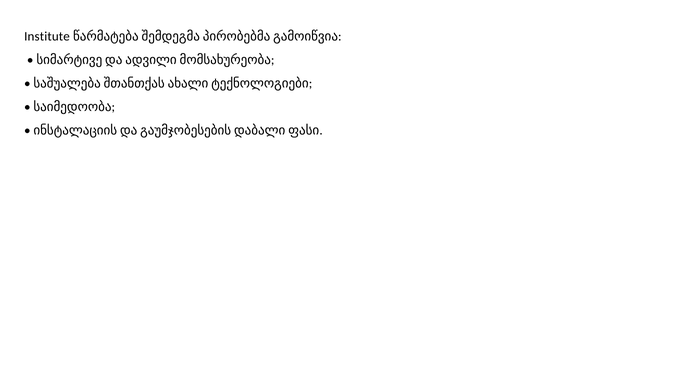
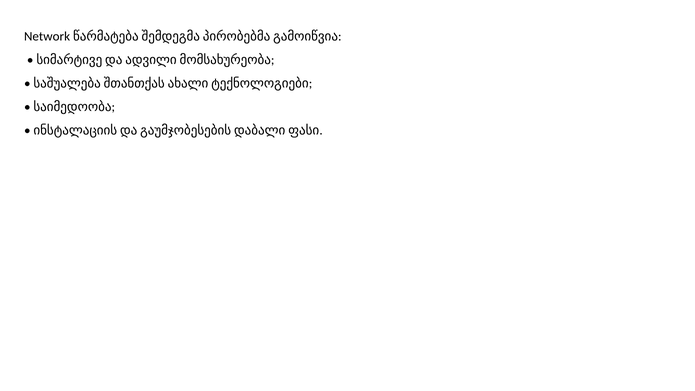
Institute: Institute -> Network (47, 37)
